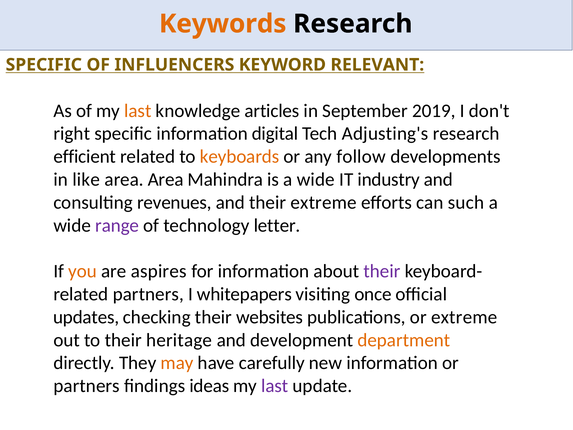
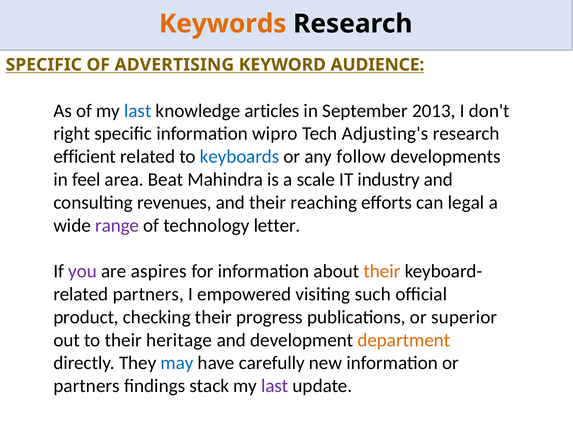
INFLUENCERS: INFLUENCERS -> ADVERTISING (174, 65)
RELEVANT: RELEVANT -> AUDIENCE (377, 65)
last colour: orange -> blue (138, 111)
2019: 2019 -> 2013 (434, 111)
digital: digital -> wipro (275, 134)
keyboards colour: orange -> blue (240, 157)
like: like -> feel (86, 179)
area Area: Area -> Beat (166, 179)
is a wide: wide -> scale (316, 179)
their extreme: extreme -> reaching (324, 202)
such: such -> legal (466, 202)
you colour: orange -> purple (83, 271)
their colour: purple -> orange (382, 271)
whitepapers: whitepapers -> empowered (244, 294)
once: once -> such (373, 294)
updates: updates -> product (86, 317)
websites: websites -> progress (269, 317)
or extreme: extreme -> superior (464, 317)
may colour: orange -> blue (177, 363)
ideas: ideas -> stack (209, 386)
